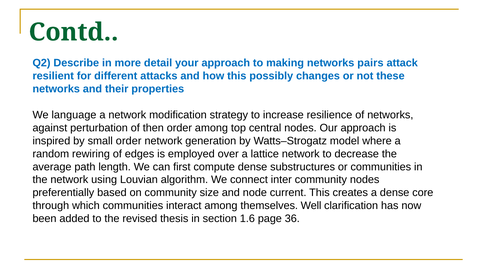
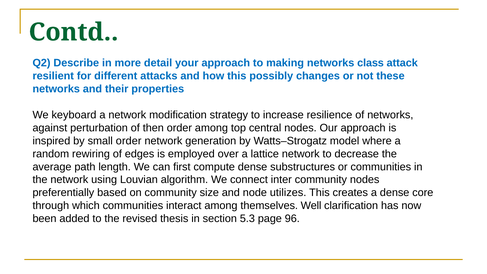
pairs: pairs -> class (371, 63)
language: language -> keyboard (74, 115)
current: current -> utilizes (288, 193)
1.6: 1.6 -> 5.3 (247, 219)
36: 36 -> 96 (292, 219)
